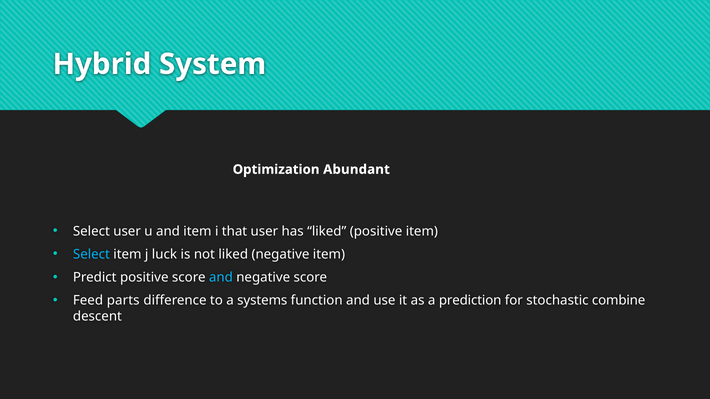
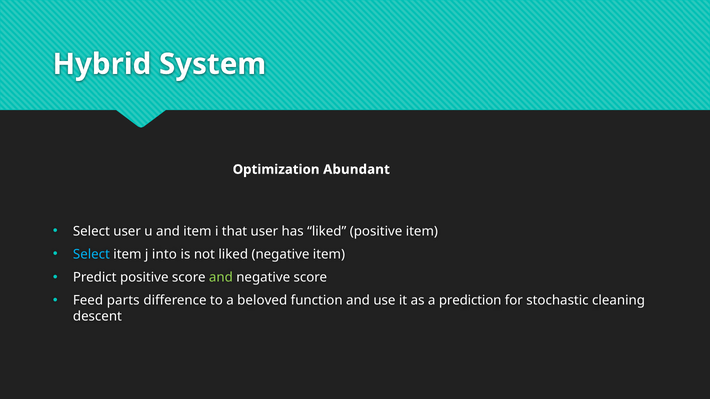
luck: luck -> into (164, 255)
and colour: light blue -> light green (221, 278)
systems: systems -> beloved (262, 301)
combine: combine -> cleaning (619, 301)
